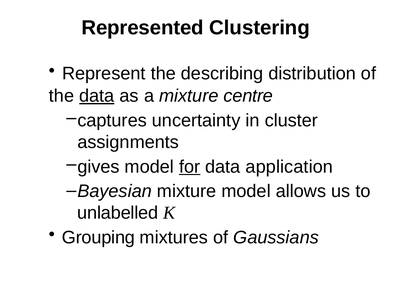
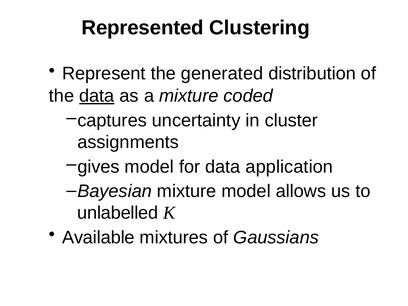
describing: describing -> generated (222, 74)
centre: centre -> coded (248, 96)
for underline: present -> none (190, 167)
Grouping: Grouping -> Available (98, 238)
